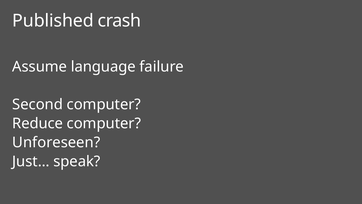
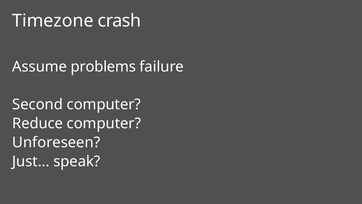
Published: Published -> Timezone (53, 21)
language: language -> problems (103, 67)
